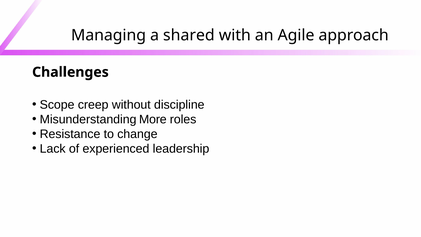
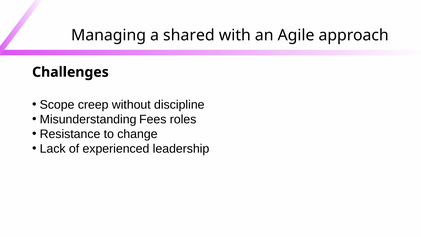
More: More -> Fees (153, 119)
